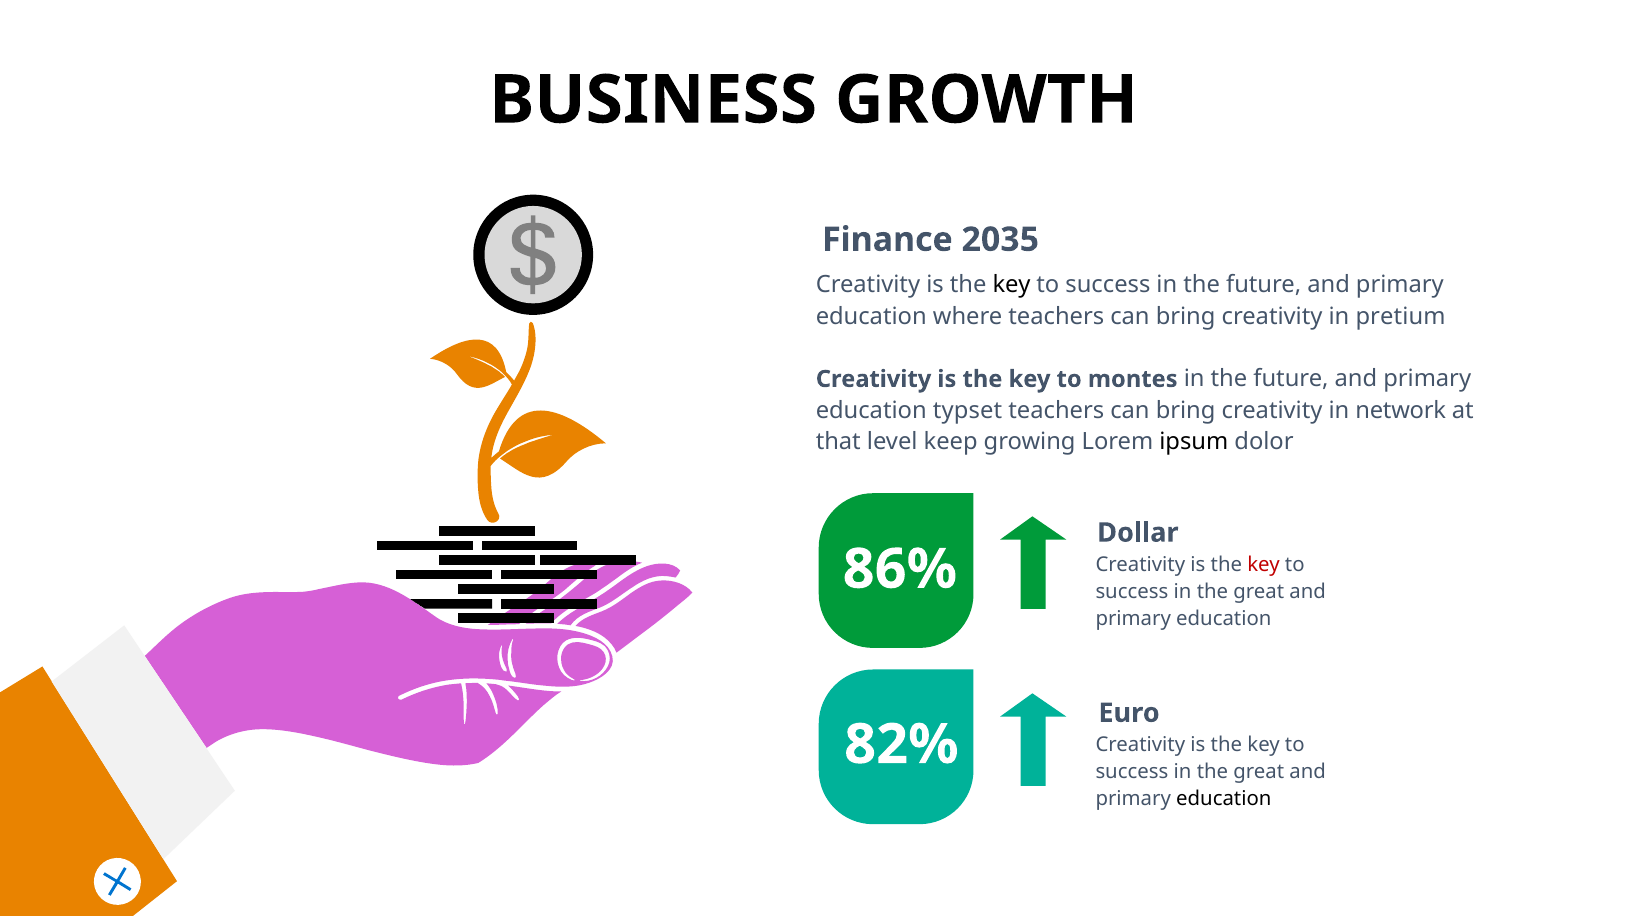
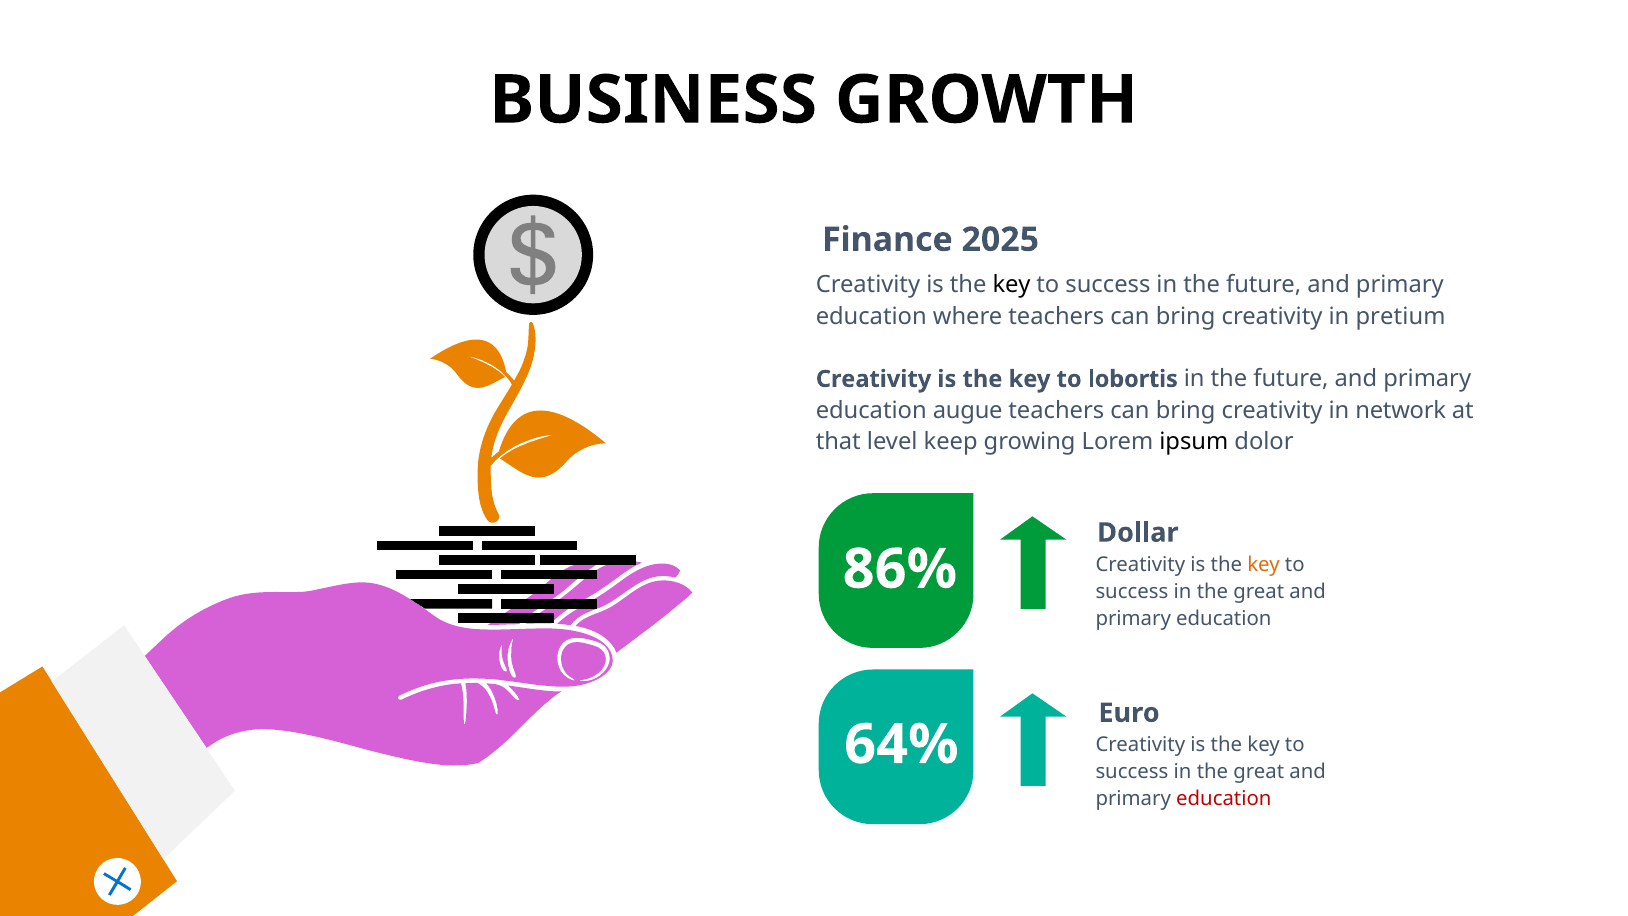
2035: 2035 -> 2025 (1000, 240)
montes: montes -> lobortis (1133, 379)
typset: typset -> augue (968, 410)
key colour: red -> orange (1264, 565)
82%: 82% -> 64% (901, 744)
education colour: black -> red (1224, 799)
